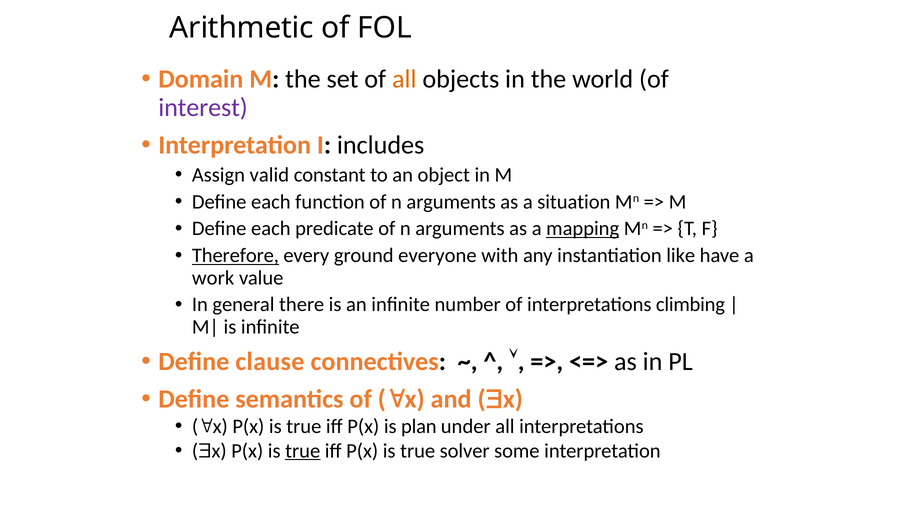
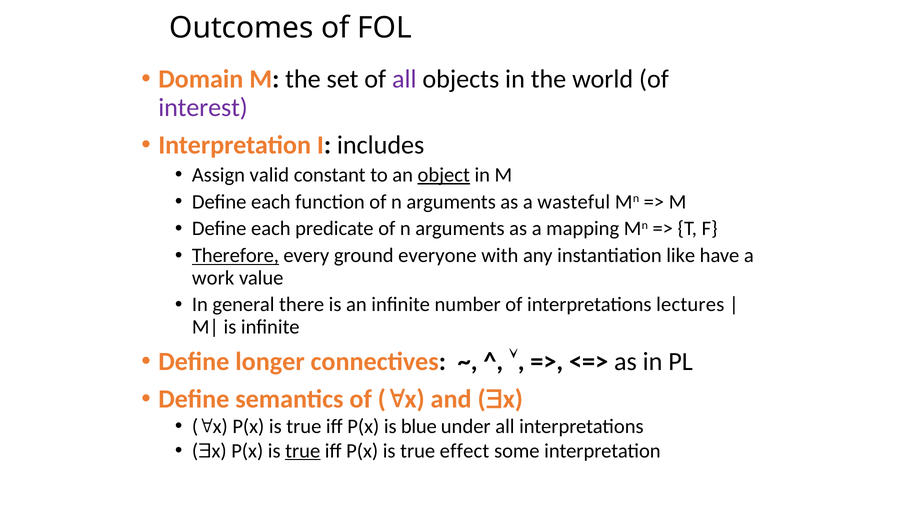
Arithmetic: Arithmetic -> Outcomes (241, 28)
all colour: orange -> purple (404, 79)
object underline: none -> present (444, 175)
situation: situation -> wasteful (574, 202)
mapping underline: present -> none (583, 229)
climbing: climbing -> lectures (690, 305)
clause: clause -> longer (270, 362)
plan: plan -> blue (419, 427)
solver: solver -> effect (465, 451)
